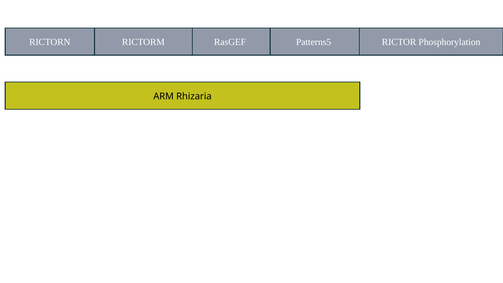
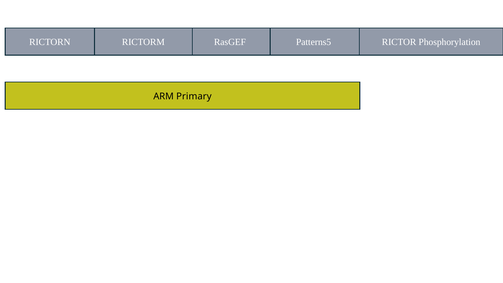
Rhizaria: Rhizaria -> Primary (194, 96)
